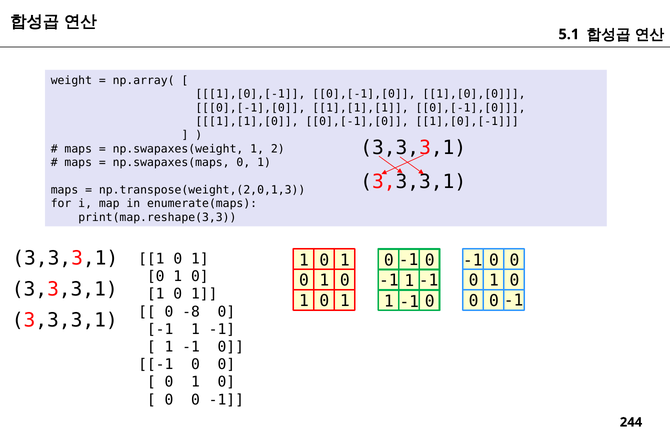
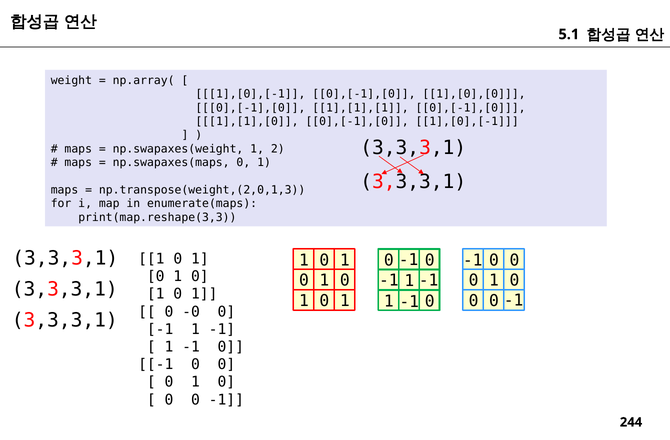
-8: -8 -> -0 (191, 312)
